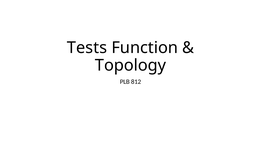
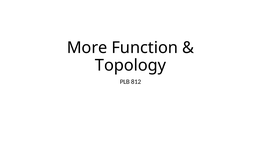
Tests: Tests -> More (87, 48)
